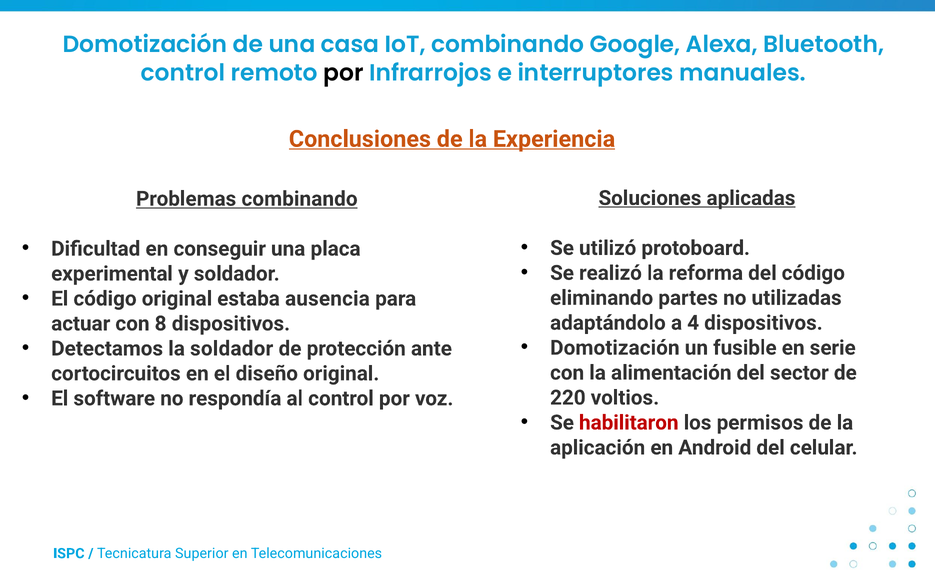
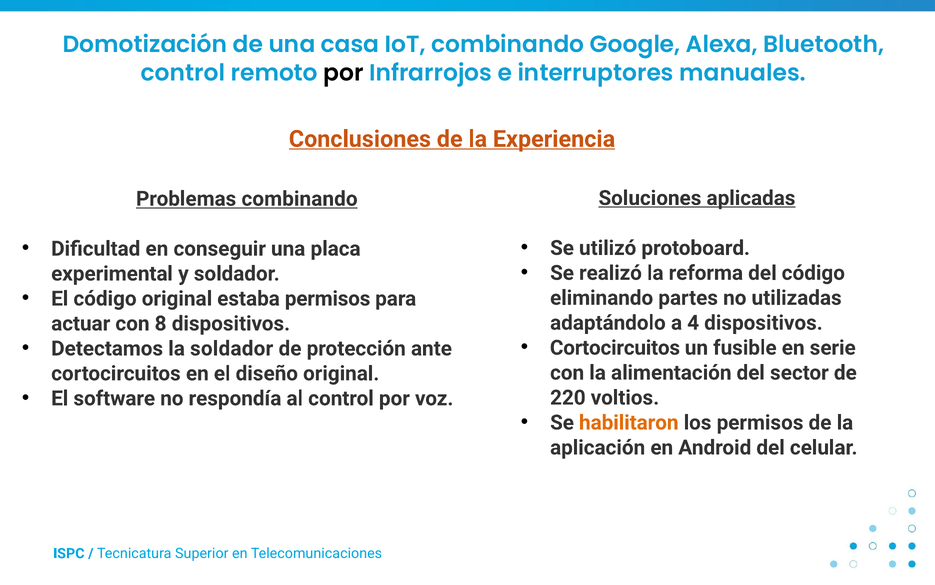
estaba ausencia: ausencia -> permisos (328, 298)
Domotización: Domotización -> Cortocircuitos (615, 347)
habilitaron colour: red -> orange (629, 422)
